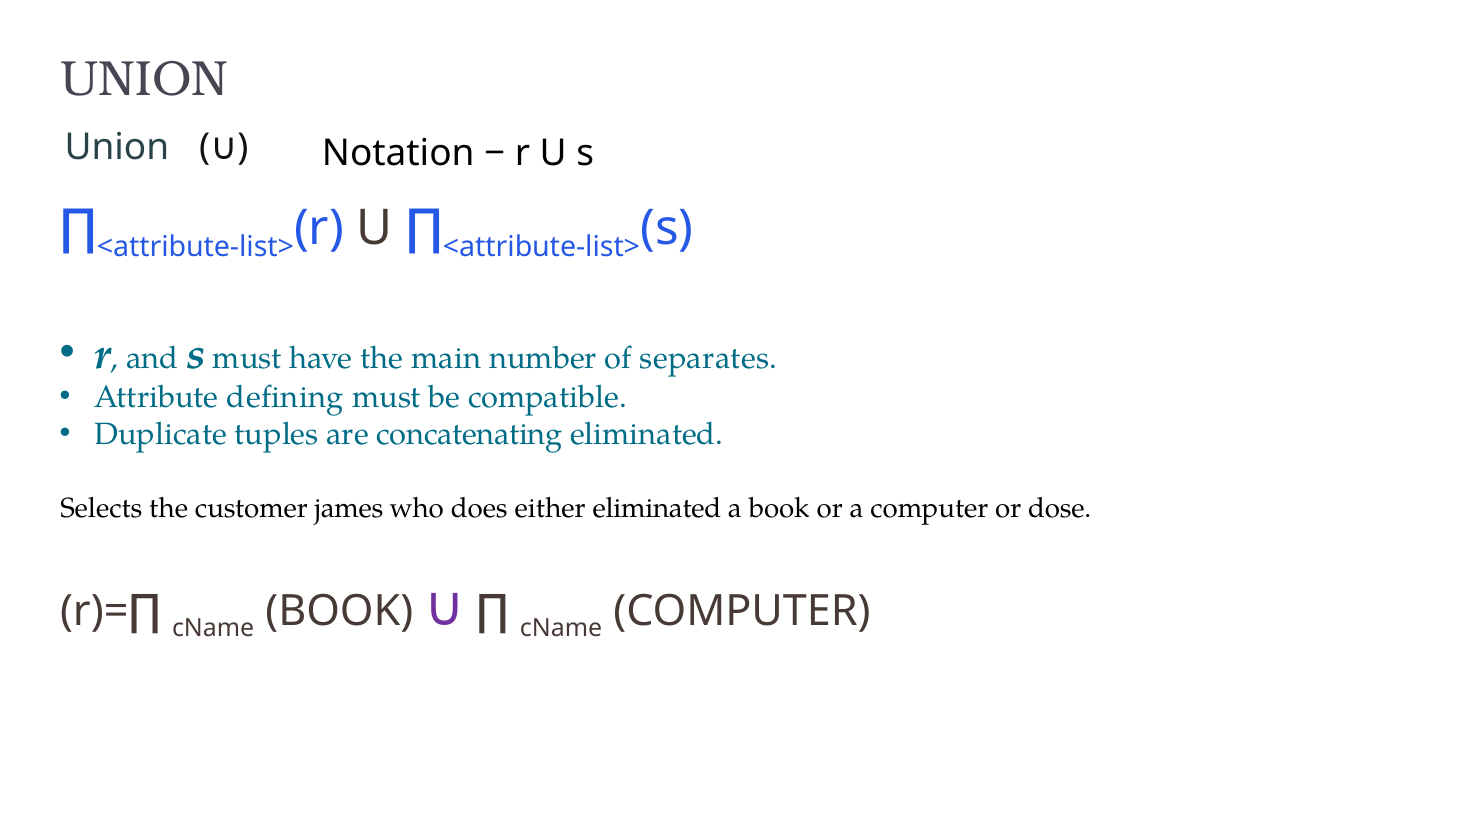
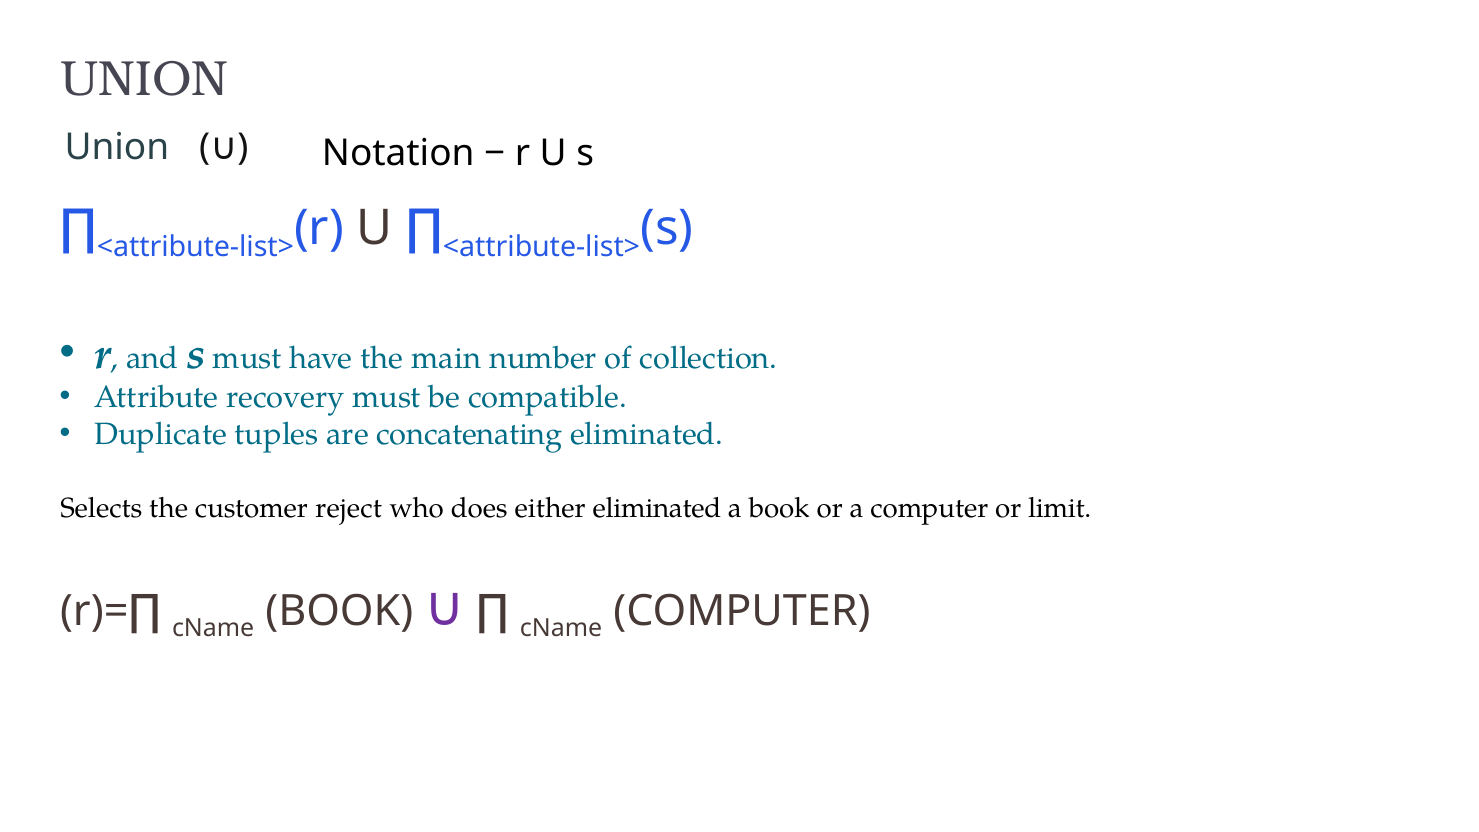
separates: separates -> collection (709, 358)
defining: defining -> recovery (285, 397)
james: james -> reject (349, 509)
dose: dose -> limit (1060, 509)
